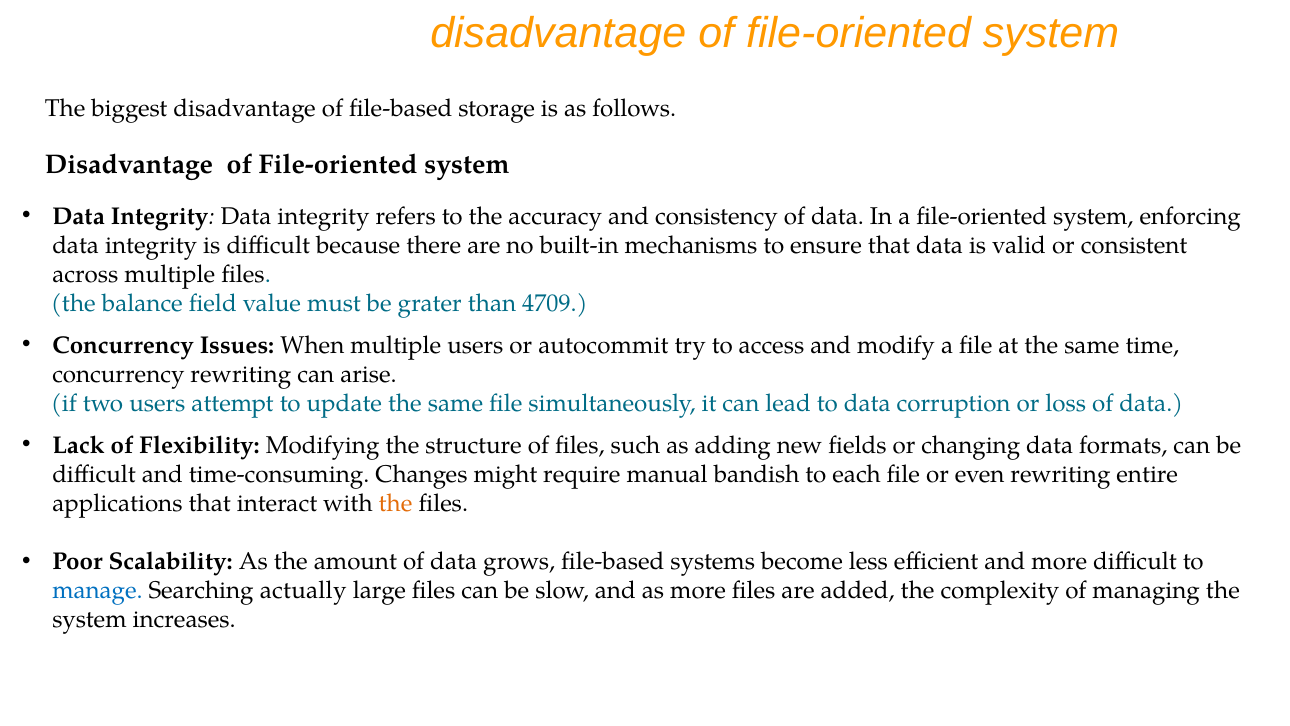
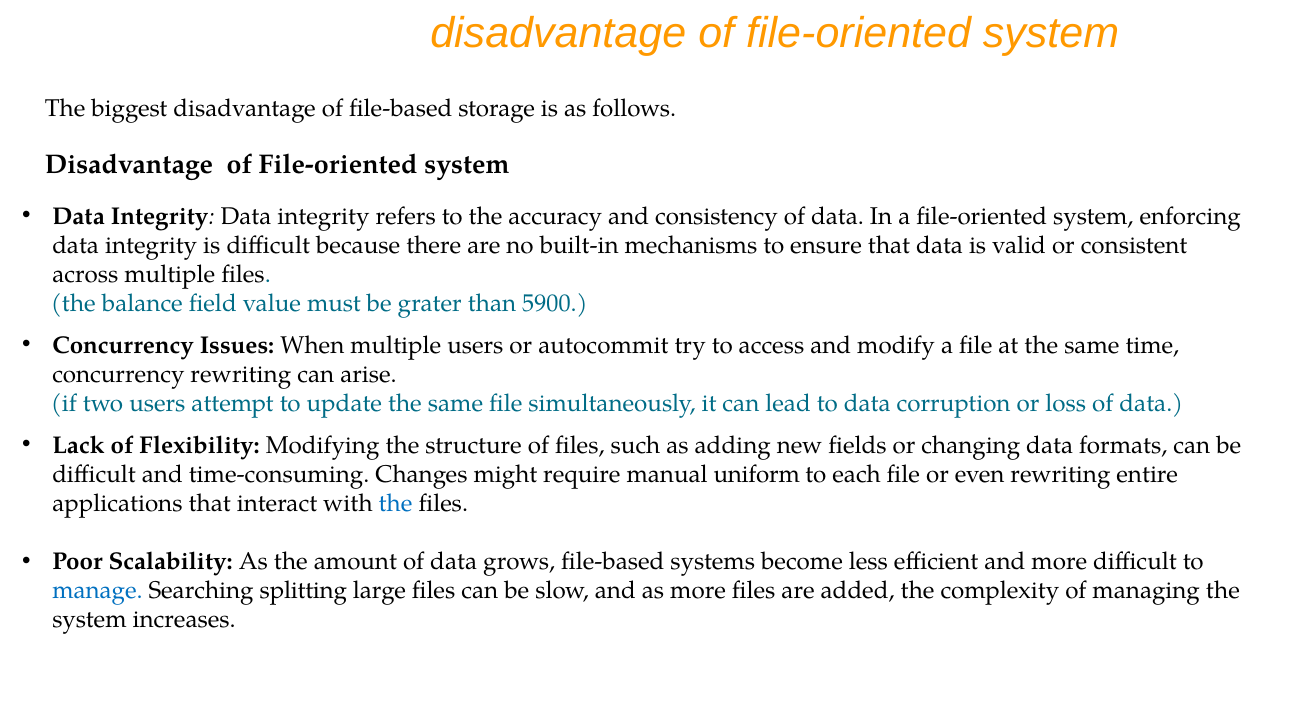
4709: 4709 -> 5900 (555, 303)
bandish: bandish -> uniform (757, 474)
the colour: orange -> blue (396, 503)
actually: actually -> splitting (303, 590)
